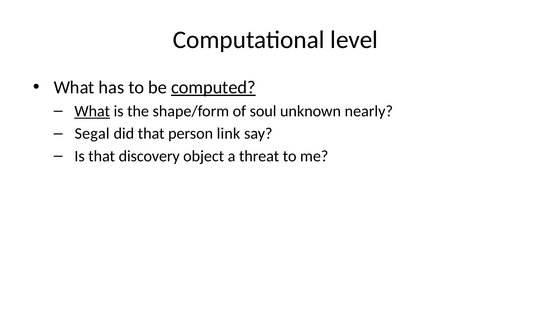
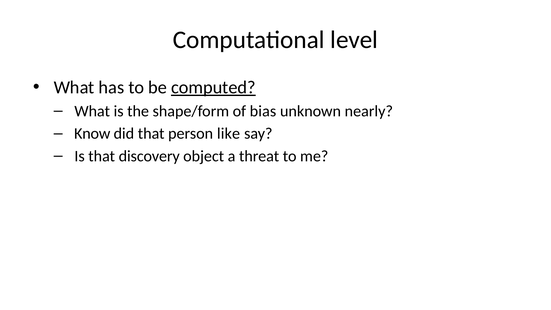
What underline: present -> none (92, 111)
soul: soul -> bias (263, 111)
Segal: Segal -> Know (92, 134)
link: link -> like (229, 134)
